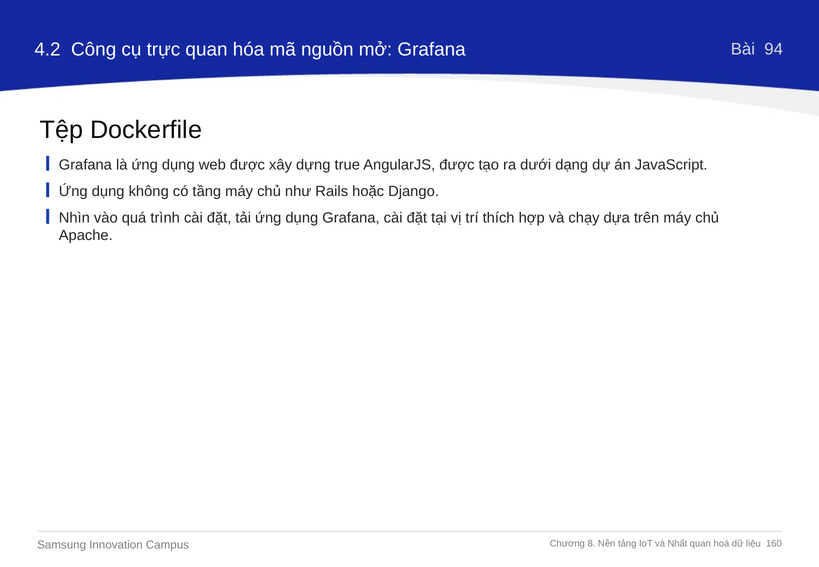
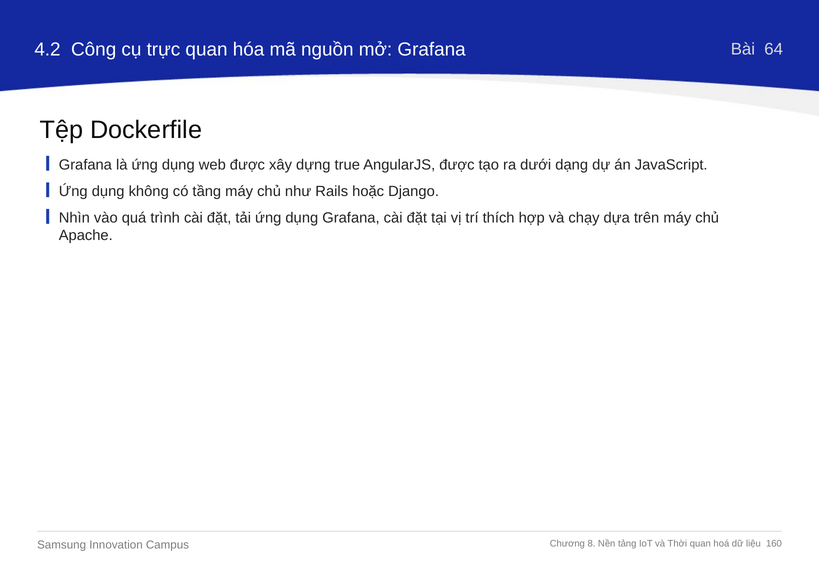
94: 94 -> 64 (774, 49)
Nhất: Nhất -> Thời (677, 544)
